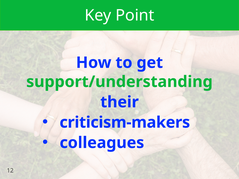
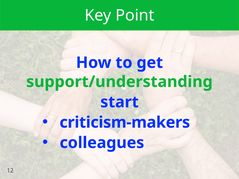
their: their -> start (120, 102)
